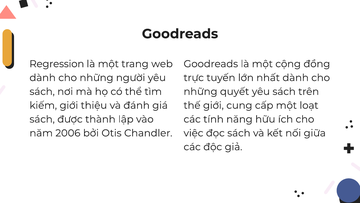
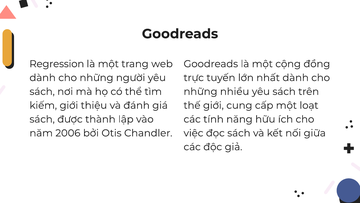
quyết: quyết -> nhiều (235, 91)
